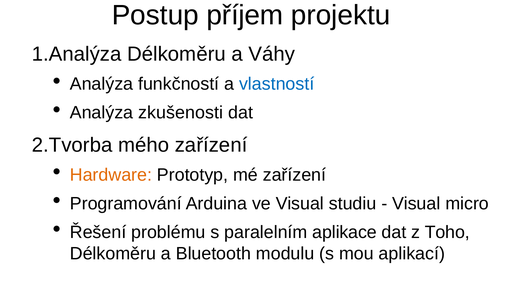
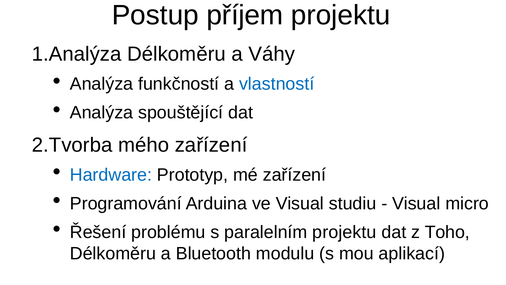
zkušenosti: zkušenosti -> spouštějící (181, 113)
Hardware colour: orange -> blue (111, 175)
paralelním aplikace: aplikace -> projektu (344, 232)
